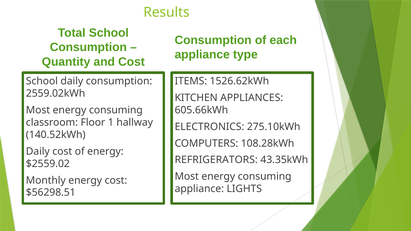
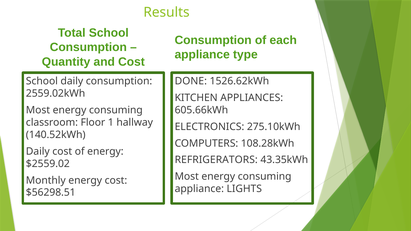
ITEMS: ITEMS -> DONE (191, 81)
